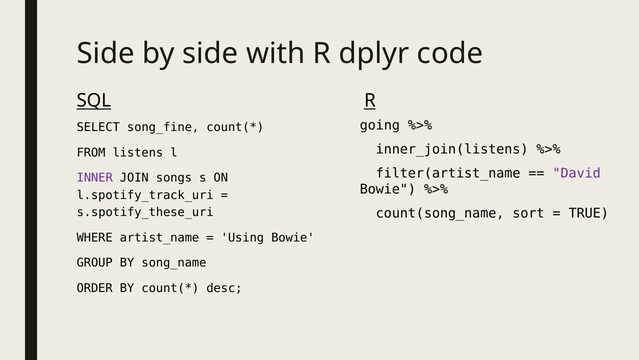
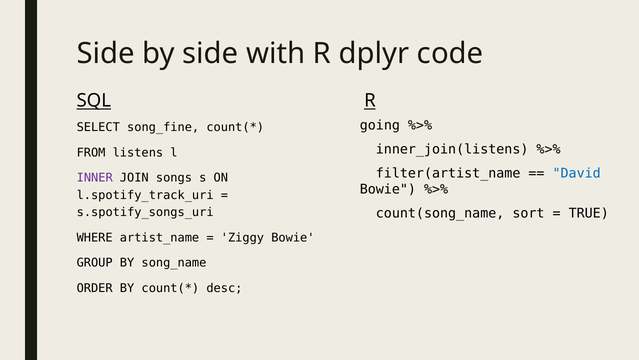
David colour: purple -> blue (577, 173)
s.spotify_these_uri: s.spotify_these_uri -> s.spotify_songs_uri (145, 212)
Using: Using -> Ziggy (242, 237)
